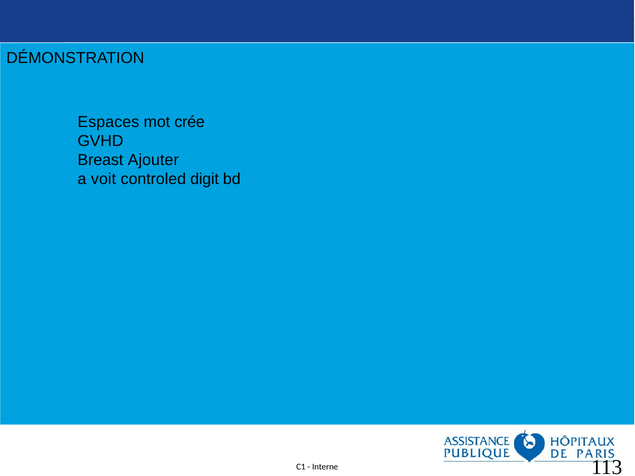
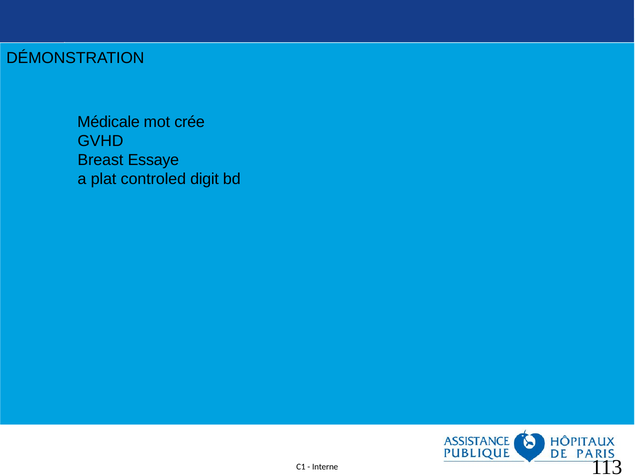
Espaces: Espaces -> Médicale (109, 122)
Ajouter: Ajouter -> Essaye (153, 160)
voit: voit -> plat (104, 179)
